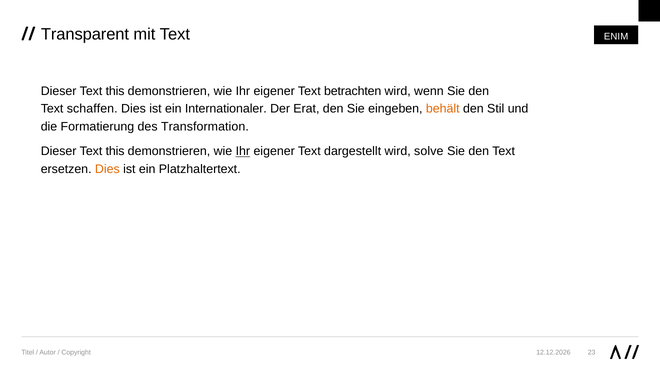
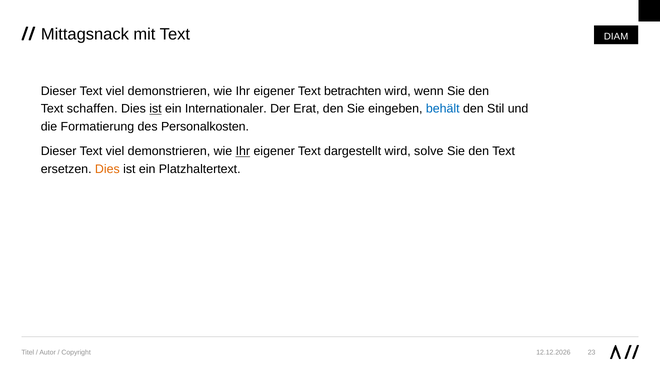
Transparent: Transparent -> Mittagsnack (85, 34)
ENIM: ENIM -> DIAM (616, 37)
this: this -> viel (115, 91)
ist underline: none -> present (155, 109)
behält colour: orange -> blue (443, 109)
Transformation: Transformation -> Personalkosten (205, 127)
this: this -> viel (115, 151)
